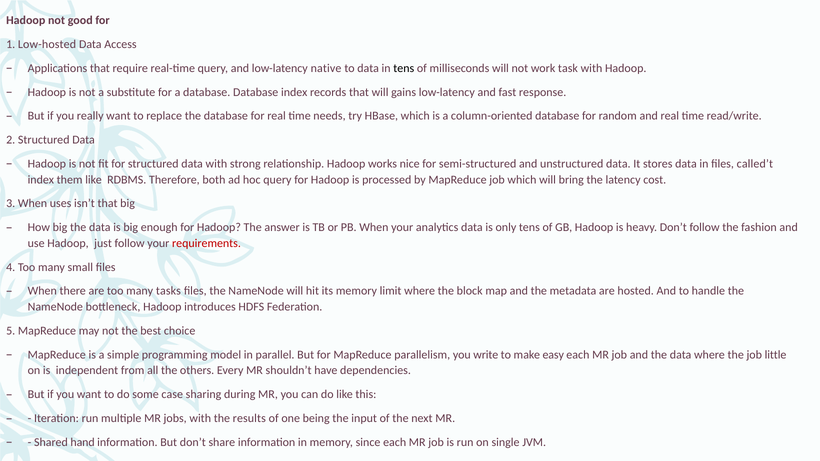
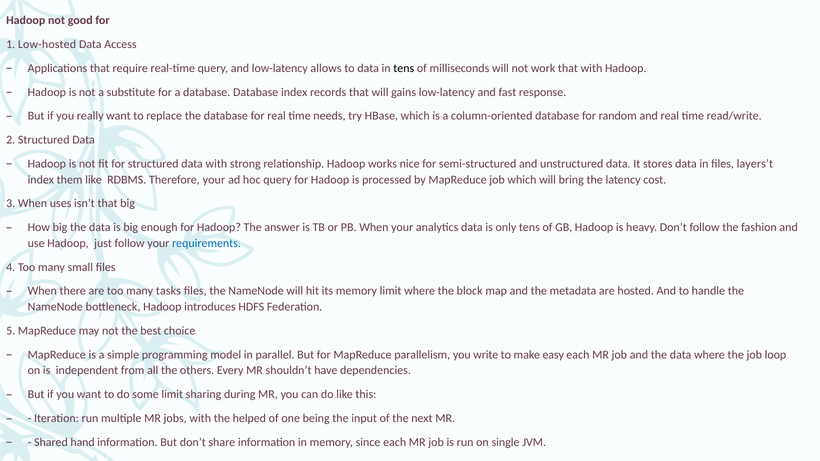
native: native -> allows (326, 68)
work task: task -> that (568, 68)
called’t: called’t -> layers’t (755, 164)
Therefore both: both -> your (214, 180)
requirements colour: red -> blue (206, 243)
little: little -> loop (775, 355)
some case: case -> limit (172, 395)
results: results -> helped (249, 419)
